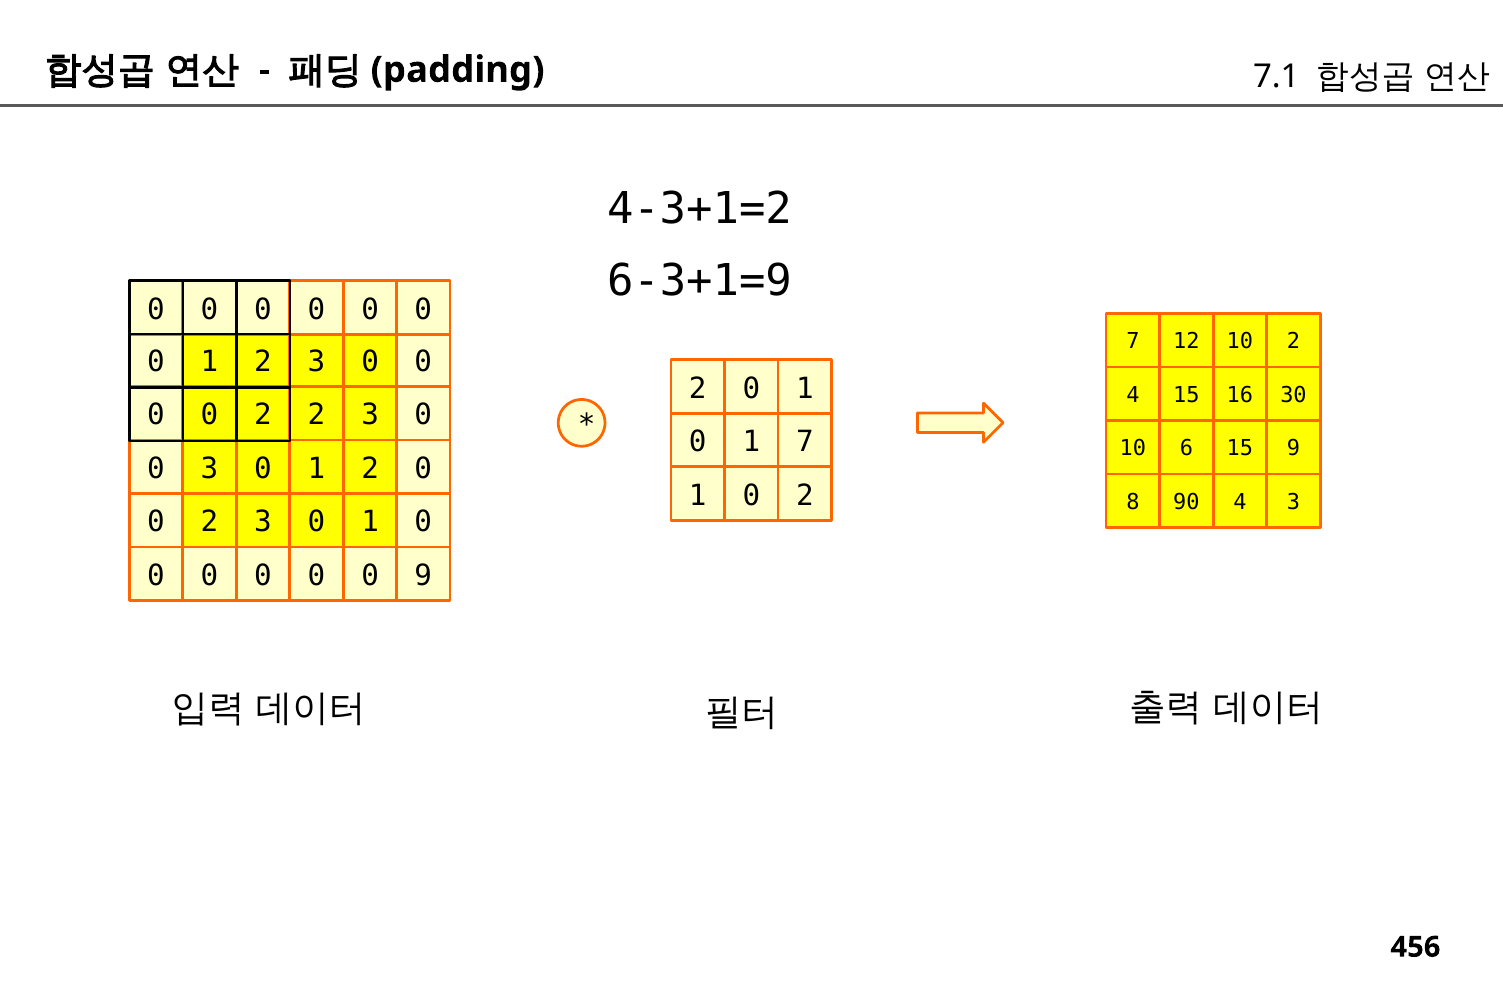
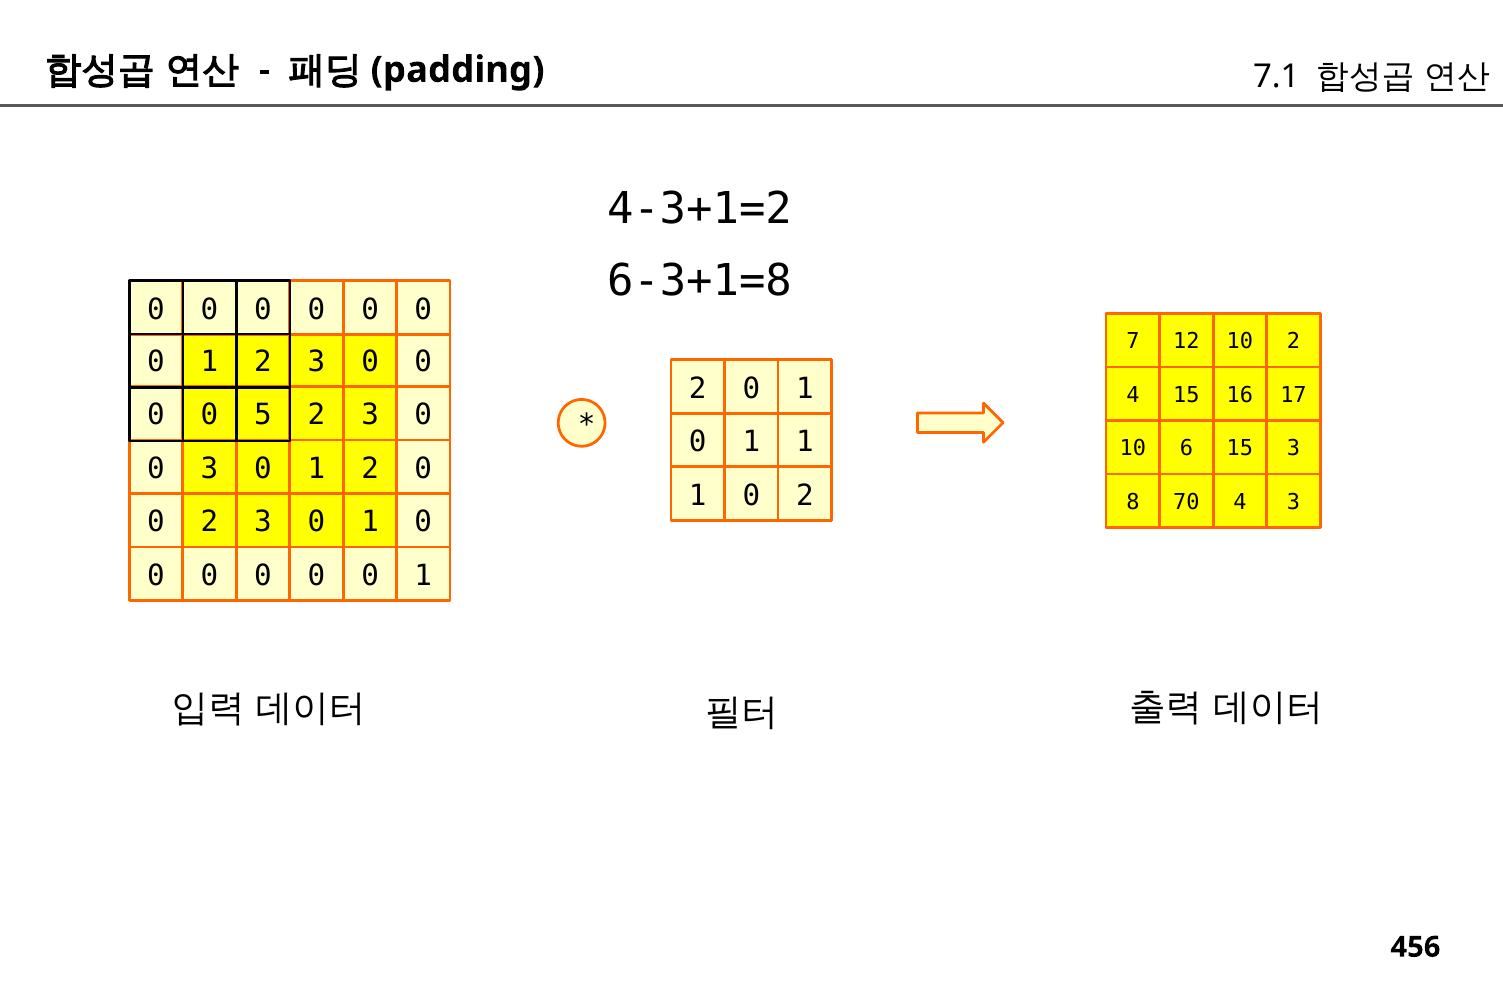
6-3+1=9: 6-3+1=9 -> 6-3+1=8 (699, 282)
30: 30 -> 17 (1293, 395)
2: 2 -> 5 (263, 415)
0 1 7: 7 -> 1 (805, 442)
15 9: 9 -> 3 (1293, 449)
90: 90 -> 70 (1186, 502)
0 0 9: 9 -> 1 (423, 576)
